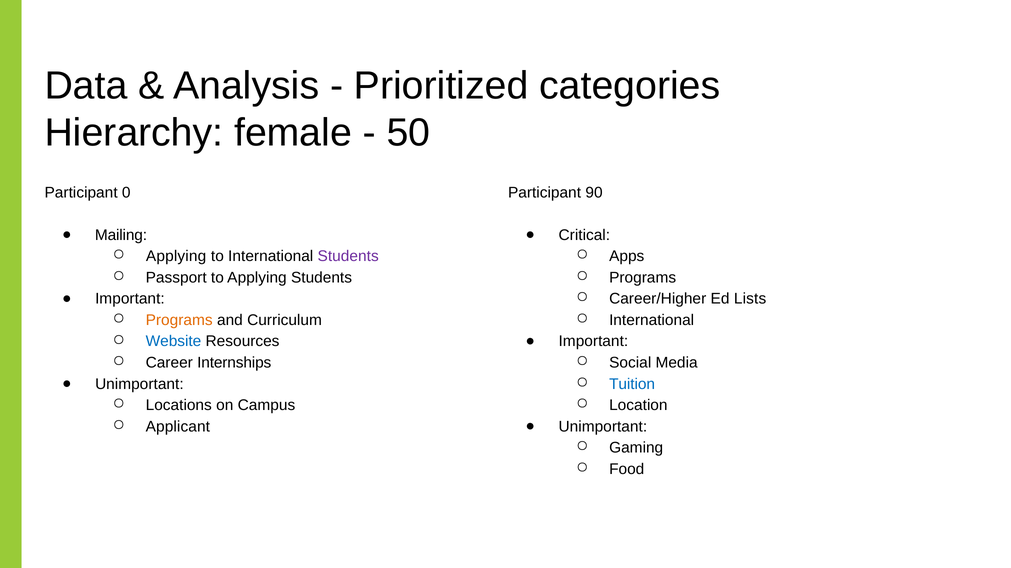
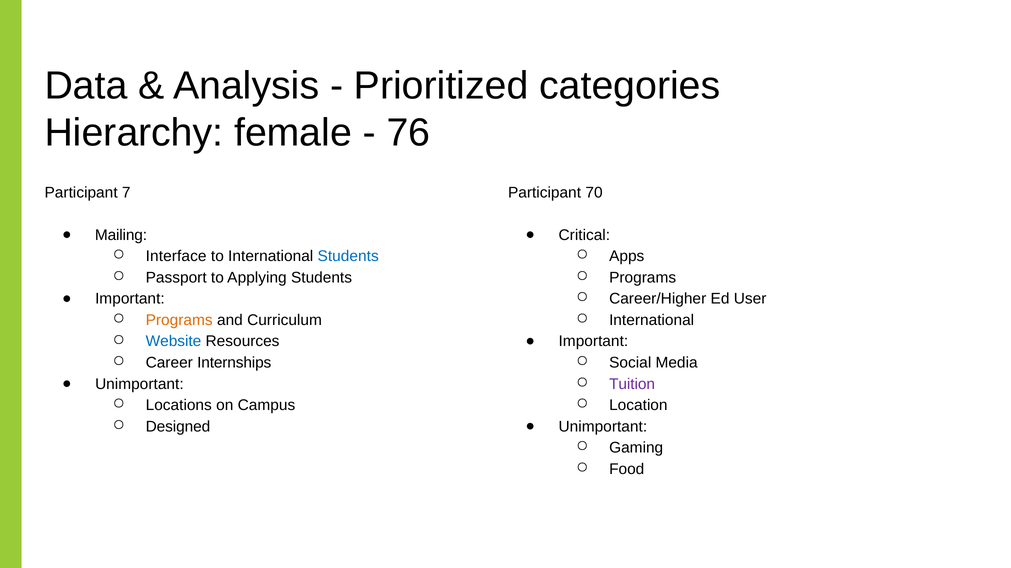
50: 50 -> 76 (408, 133)
0: 0 -> 7 (126, 193)
90: 90 -> 70 (594, 193)
Applying: Applying -> Interface (176, 257)
Students colour: purple -> blue (348, 257)
Lists: Lists -> User (750, 299)
Tuition colour: blue -> purple (632, 384)
Applicant: Applicant -> Designed (178, 427)
